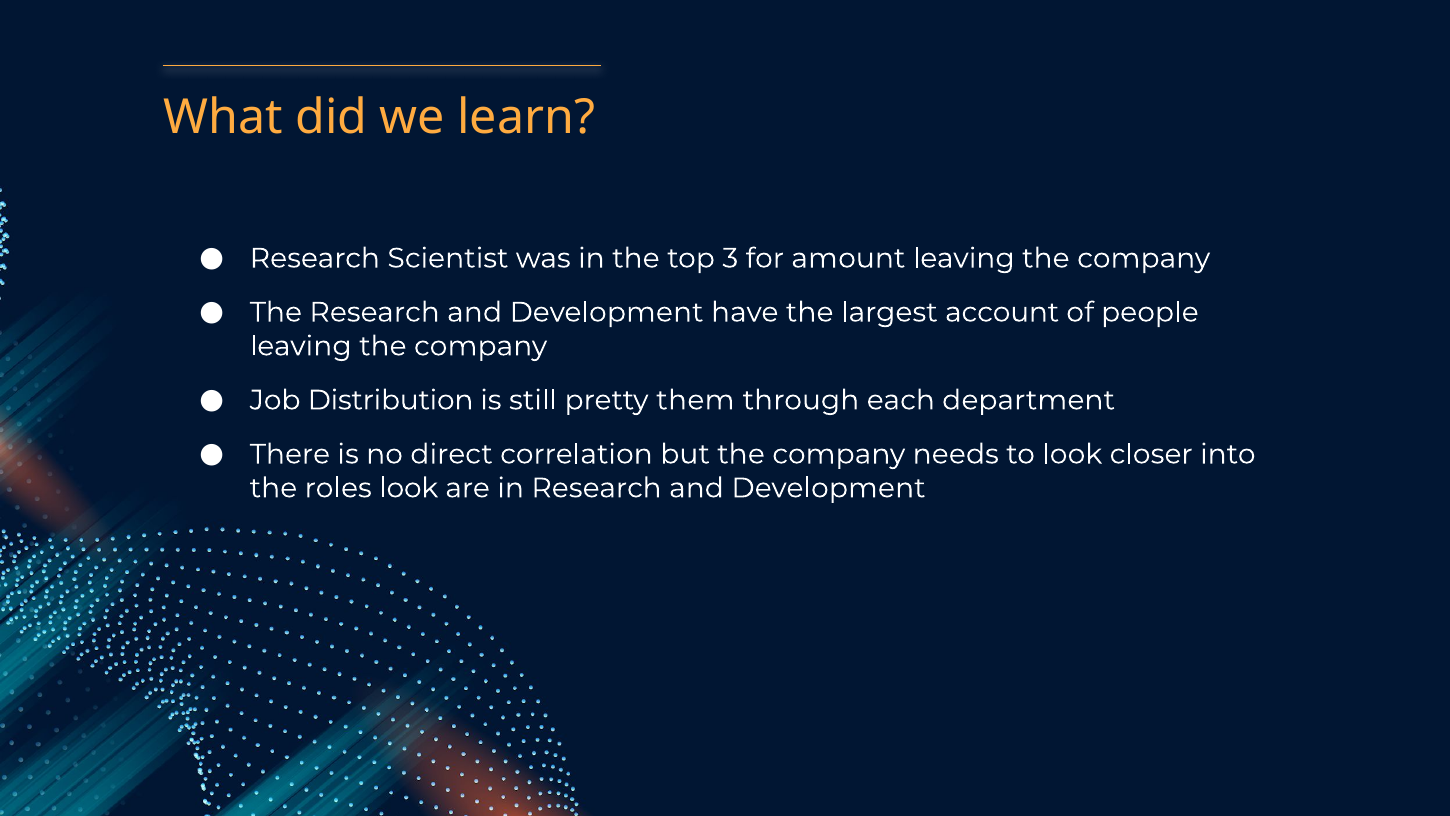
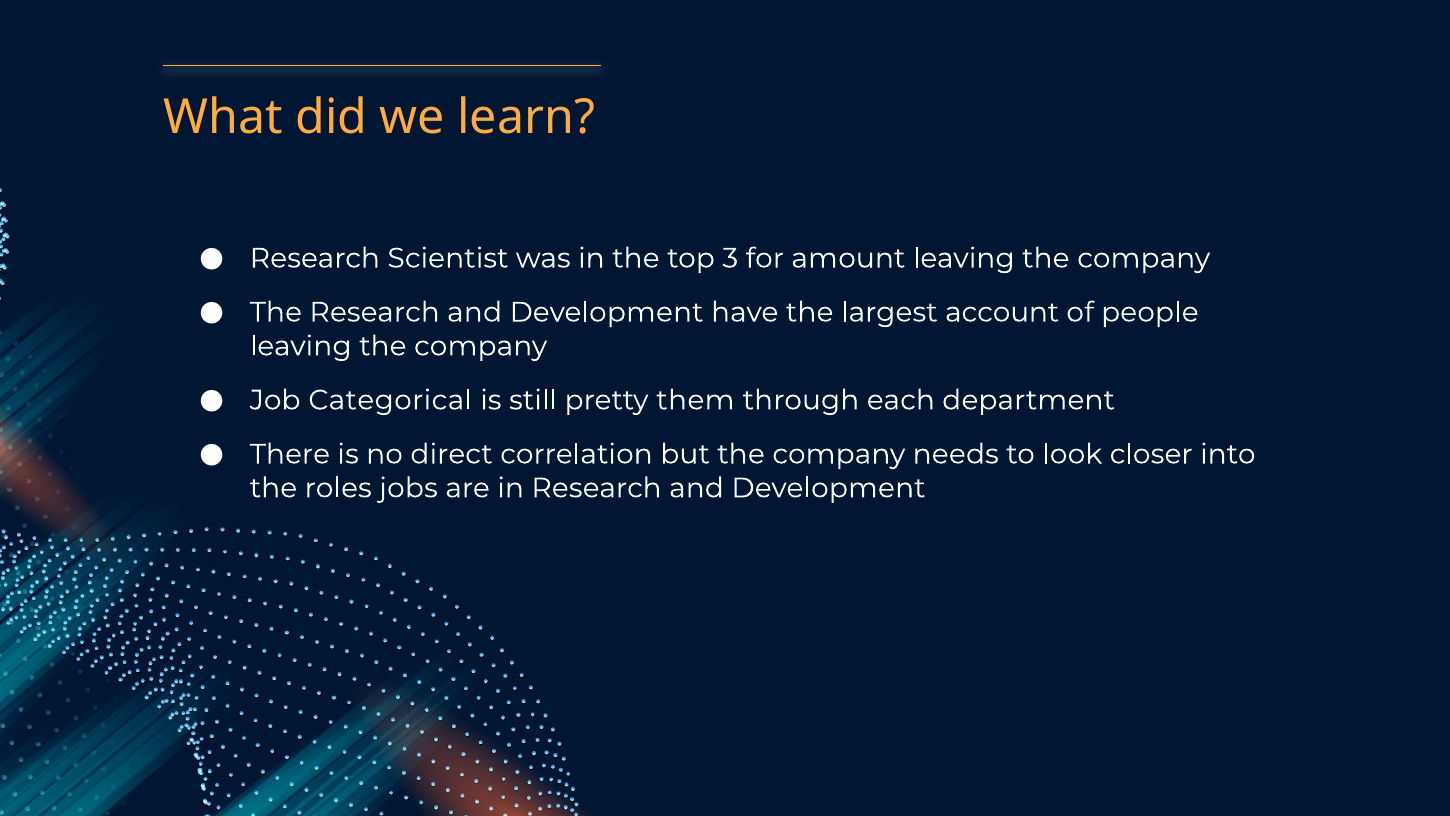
Distribution: Distribution -> Categorical (390, 400)
roles look: look -> jobs (409, 488)
